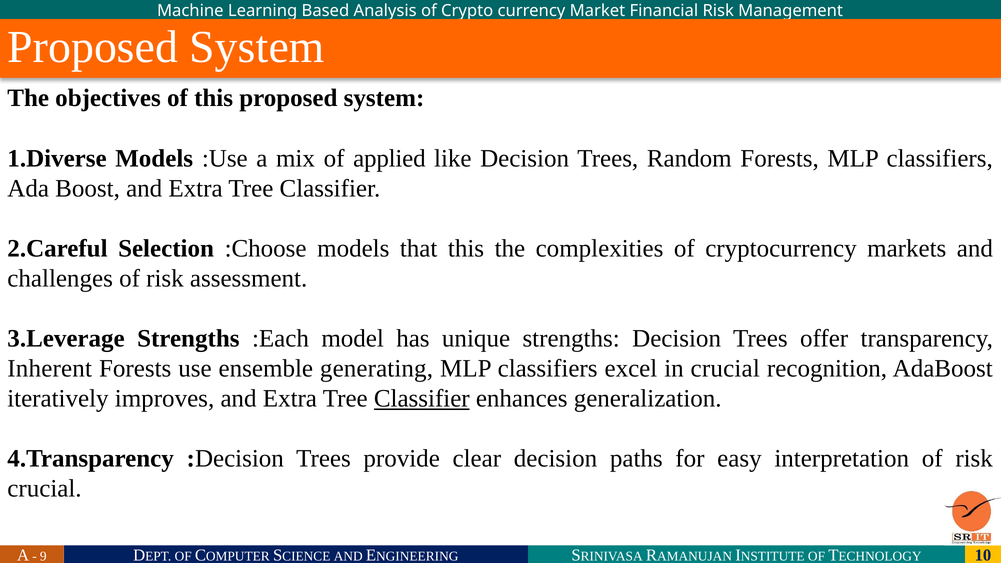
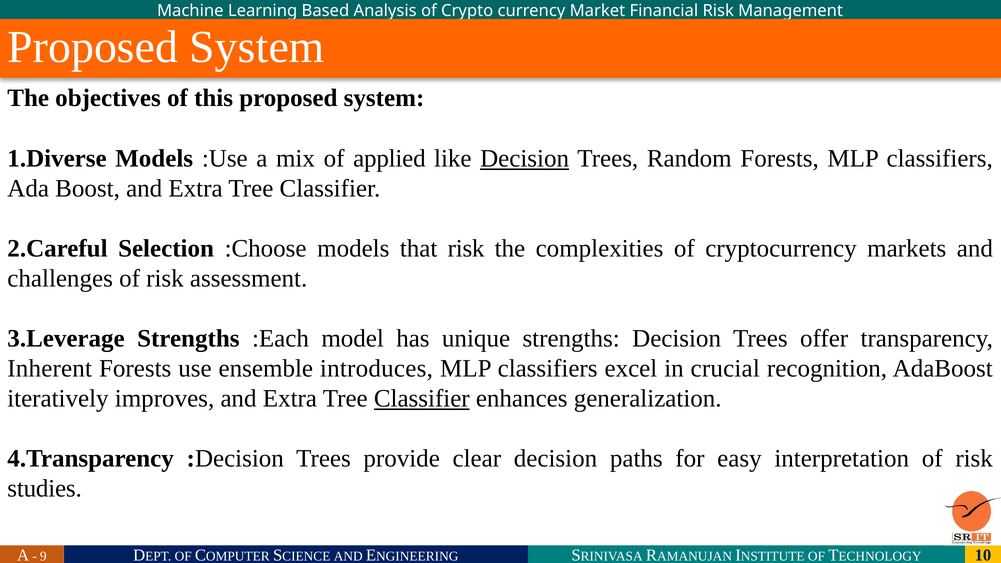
Decision underline: none -> present (525, 158)
that this: this -> risk (466, 248)
generating: generating -> introduces (376, 368)
crucial: crucial -> studies (45, 489)
